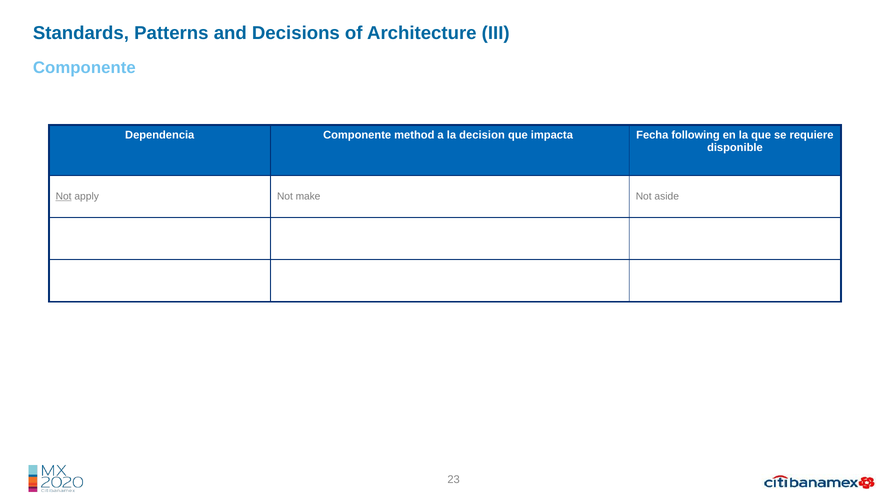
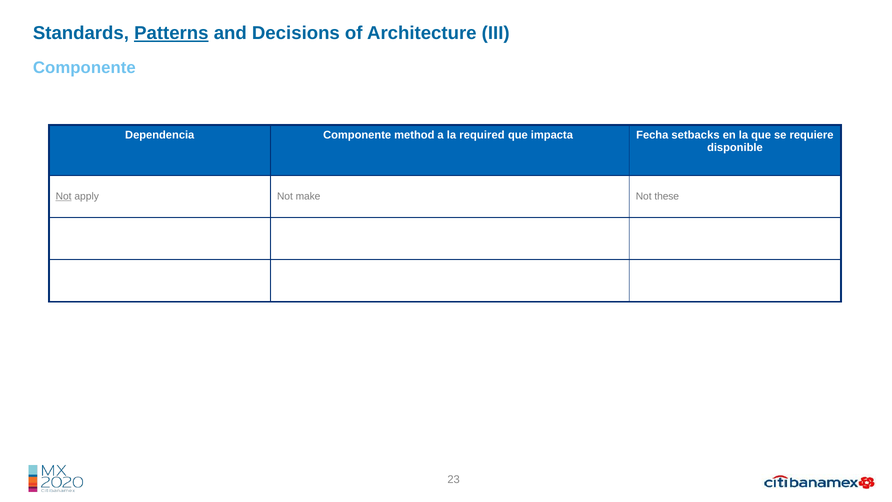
Patterns underline: none -> present (171, 33)
decision: decision -> required (482, 135)
following: following -> setbacks (696, 135)
aside: aside -> these (667, 196)
